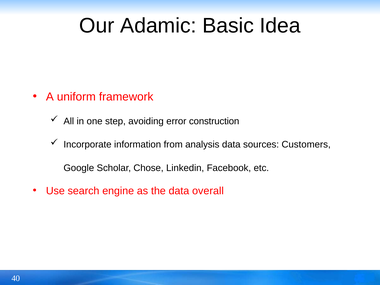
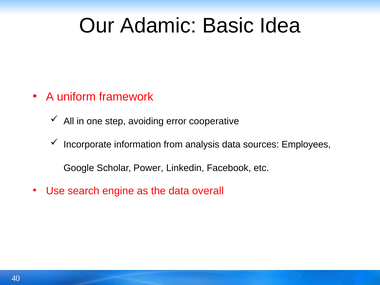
construction: construction -> cooperative (214, 121)
Customers: Customers -> Employees (306, 145)
Chose: Chose -> Power (148, 168)
